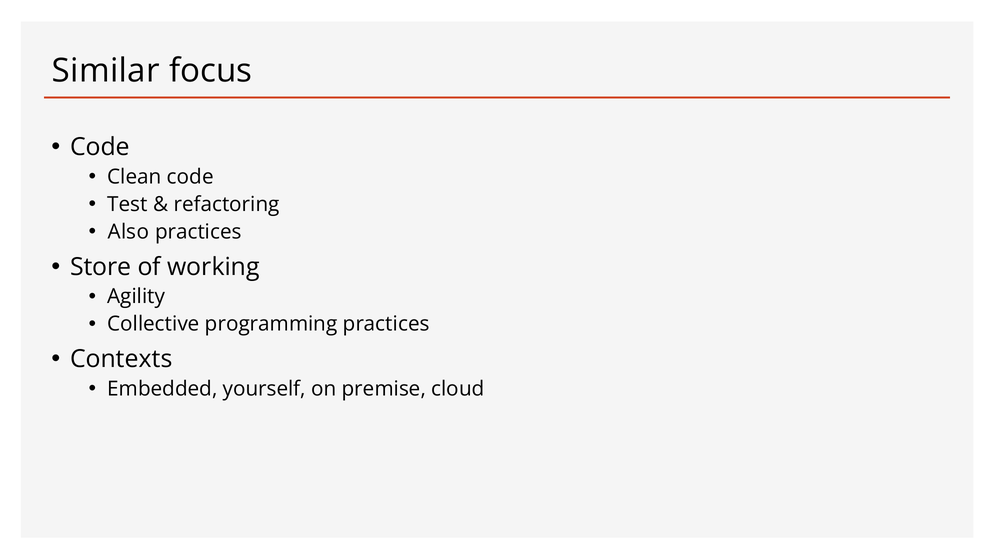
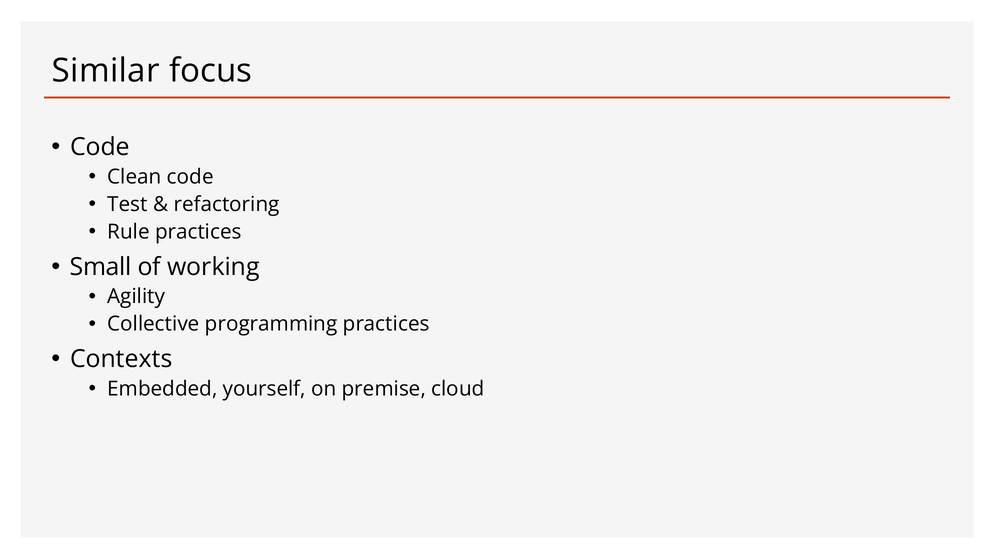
Also: Also -> Rule (129, 232)
Store: Store -> Small (101, 267)
